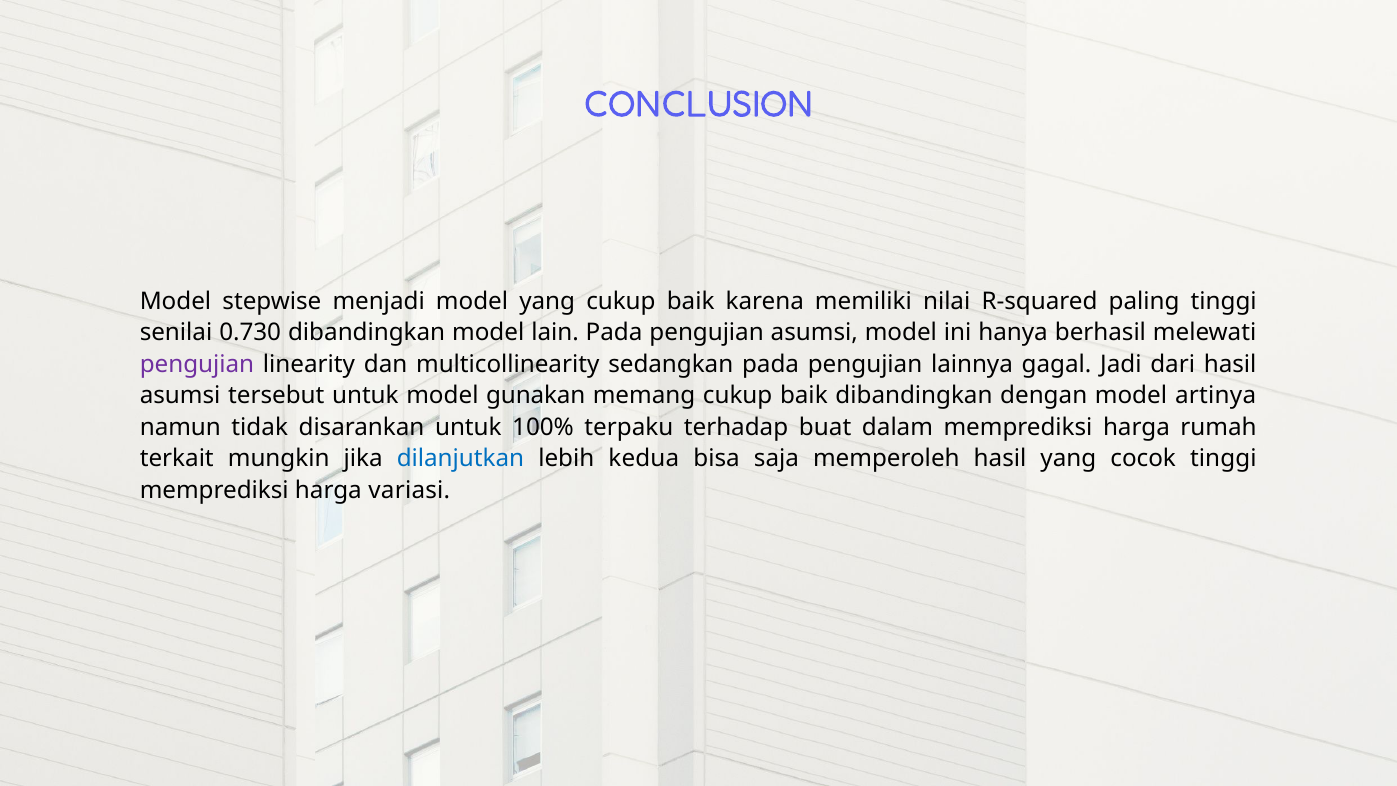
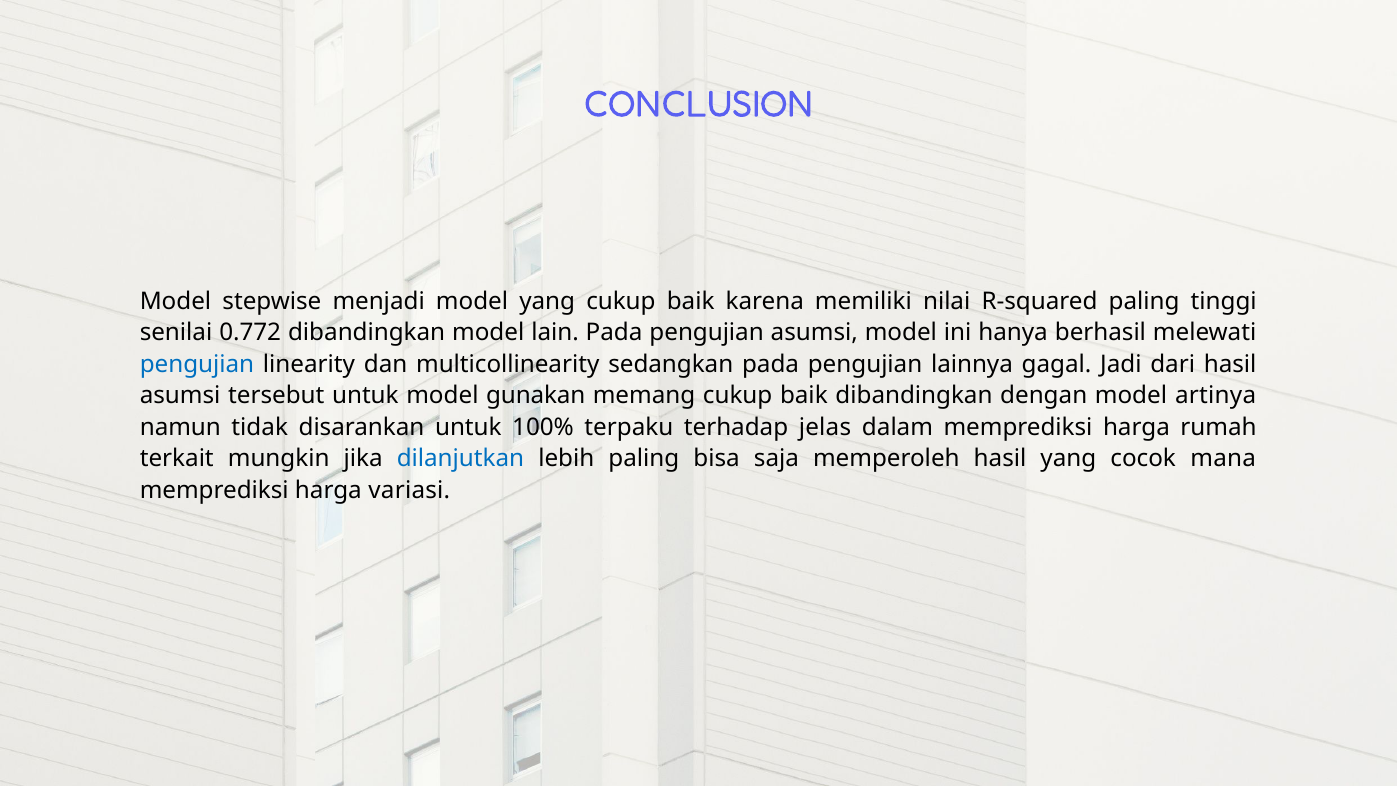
0.730: 0.730 -> 0.772 (250, 333)
pengujian colour: purple -> blue (197, 364)
buat: buat -> jelas (825, 427)
lebih kedua: kedua -> paling (644, 459)
cocok tinggi: tinggi -> mana (1223, 459)
